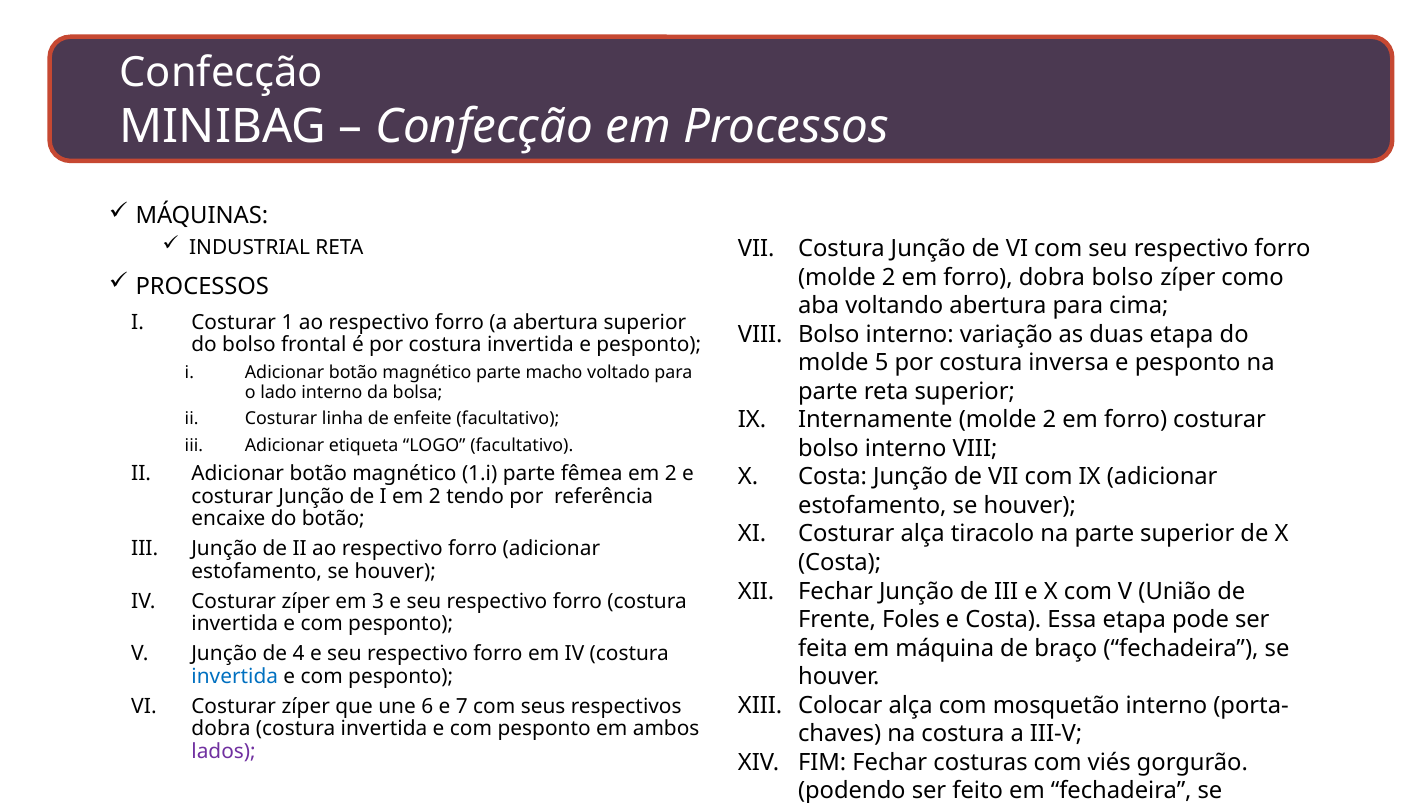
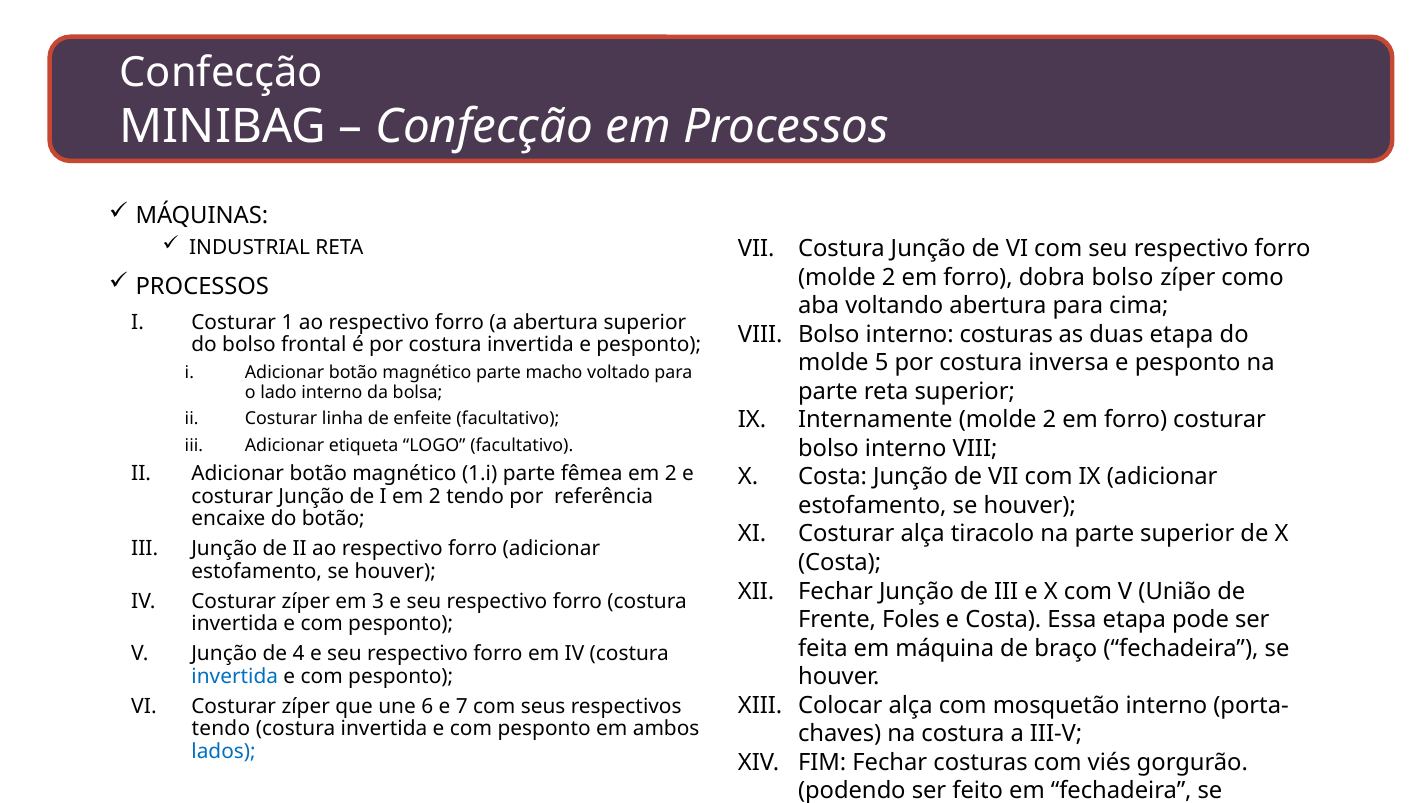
interno variação: variação -> costuras (1006, 334)
dobra: dobra -> tendo (221, 729)
lados colour: purple -> blue (224, 752)
